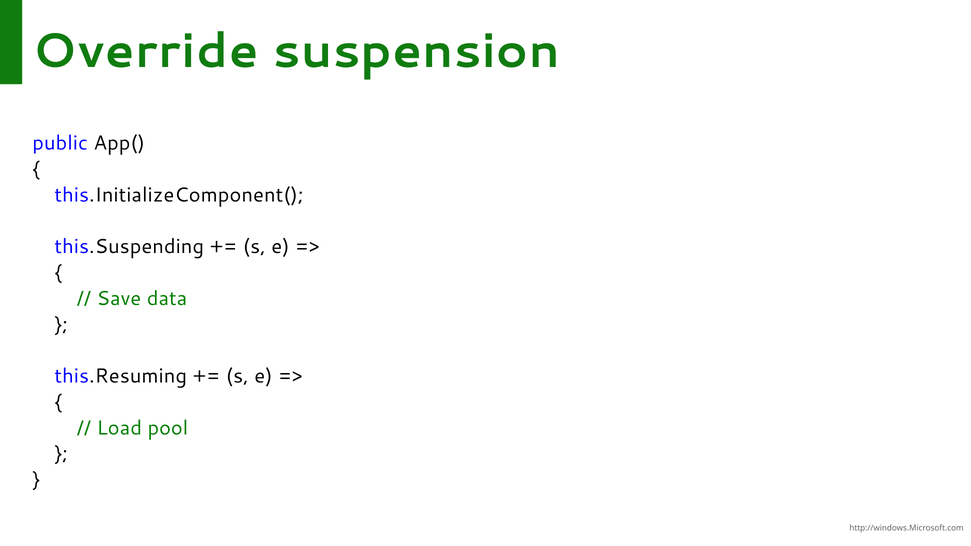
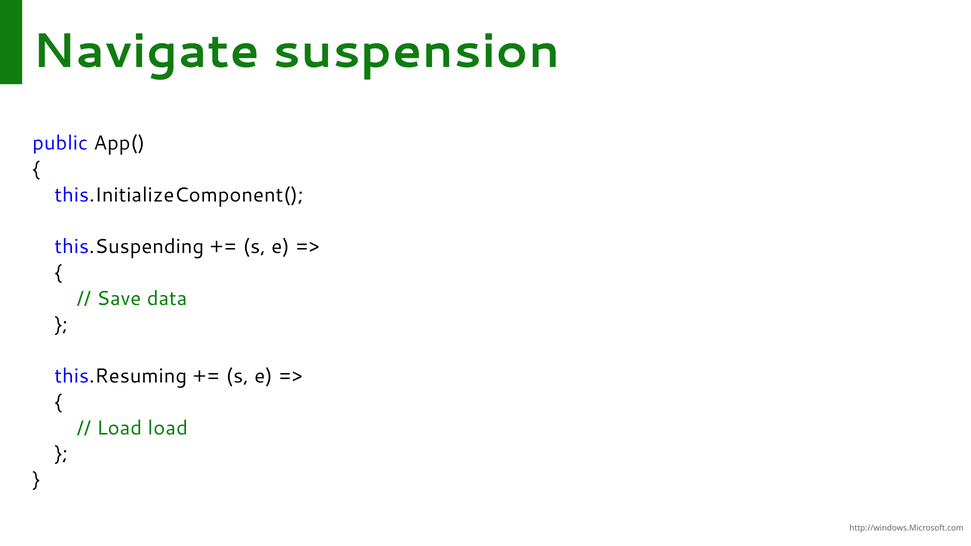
Override: Override -> Navigate (146, 51)
Load pool: pool -> load (168, 428)
